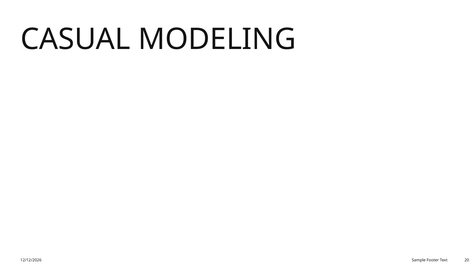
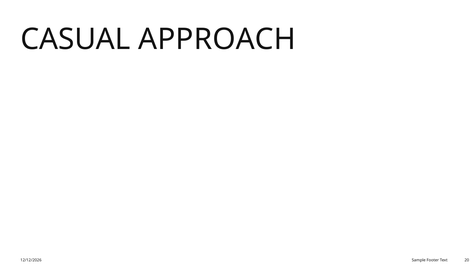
MODELING: MODELING -> APPROACH (217, 39)
